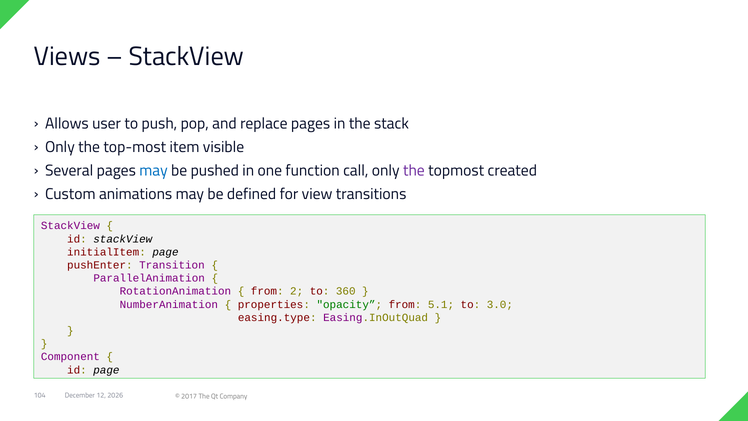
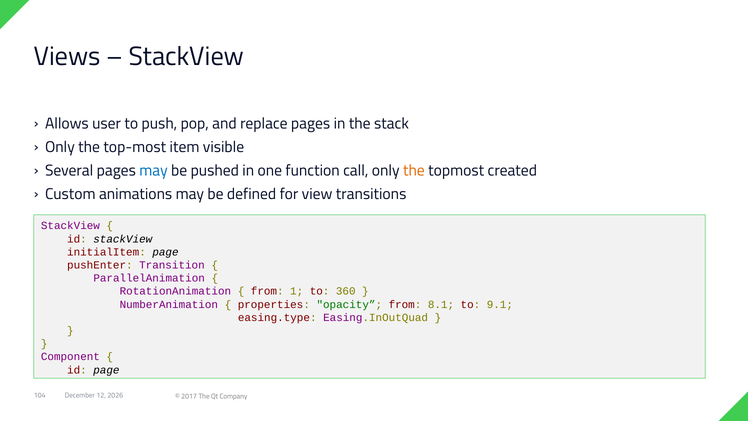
the colour: purple -> orange (414, 170)
2: 2 -> 1 (297, 291)
5.1: 5.1 -> 8.1 (441, 304)
3.0: 3.0 -> 9.1 (500, 304)
